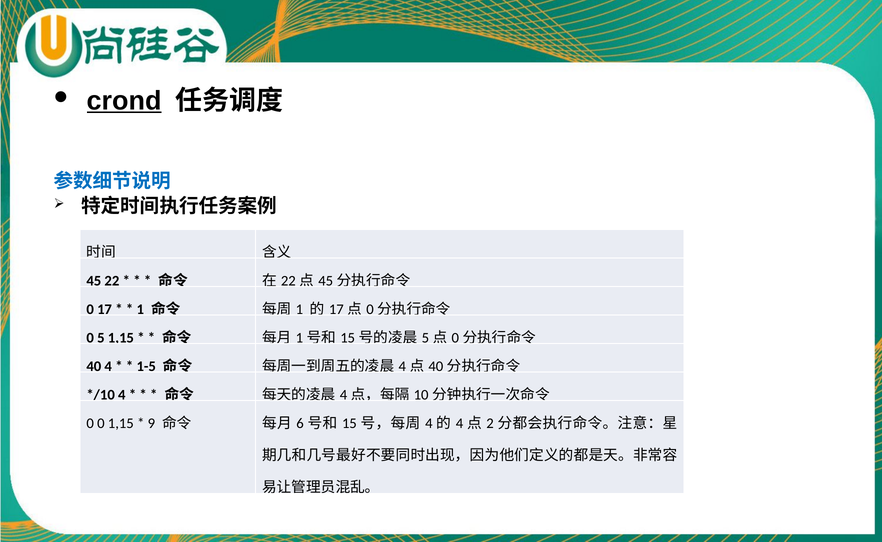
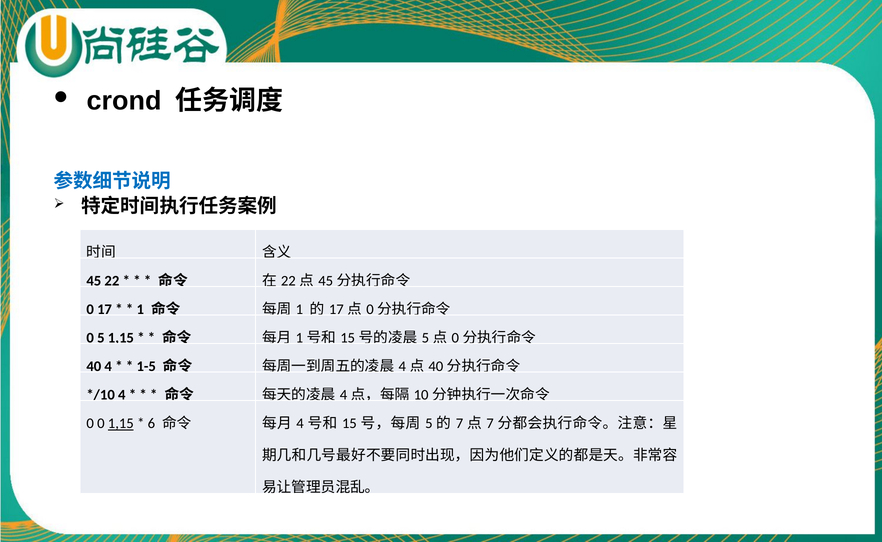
crond underline: present -> none (124, 101)
1,15 underline: none -> present (121, 423)
9: 9 -> 6 (151, 423)
6: 6 -> 4 (300, 423)
4: 4 -> 5 (429, 423)
4: 4 -> 7 (459, 423)
2: 2 -> 7 (490, 423)
